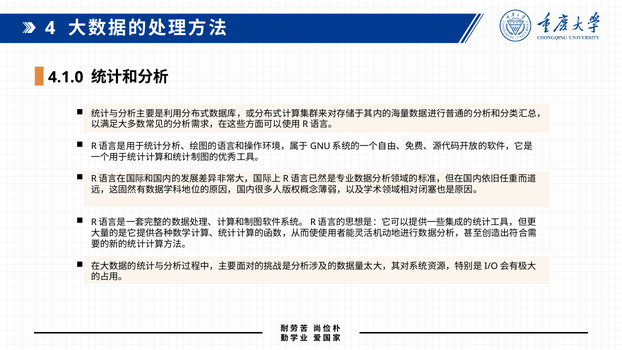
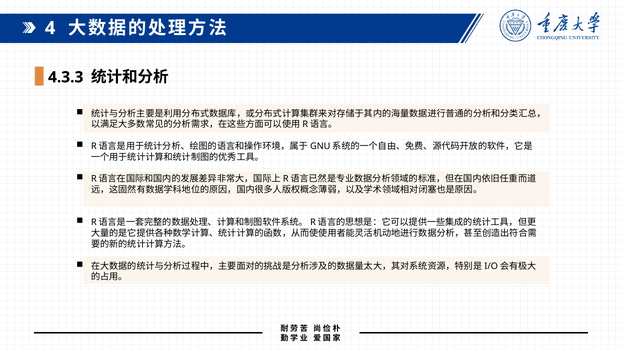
4.1.0: 4.1.0 -> 4.3.3 (66, 77)
